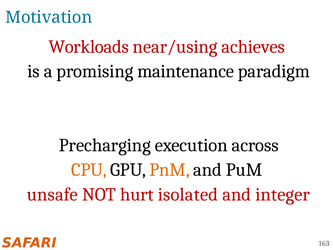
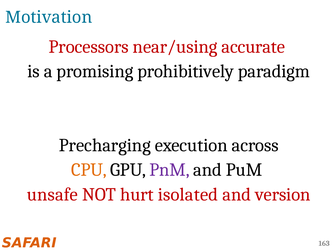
Workloads: Workloads -> Processors (89, 47)
achieves: achieves -> accurate (253, 47)
maintenance: maintenance -> prohibitively (186, 71)
PnM colour: orange -> purple (170, 170)
integer: integer -> version (283, 194)
